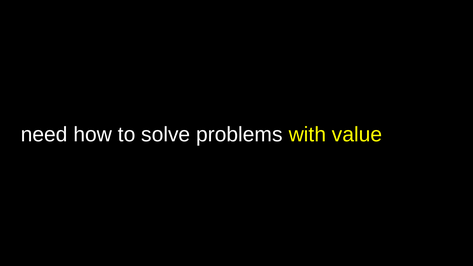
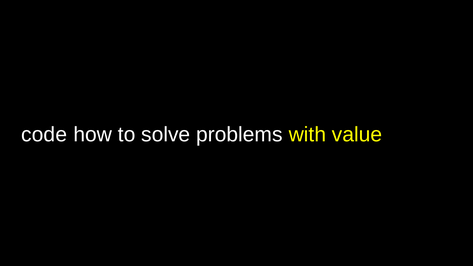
need: need -> code (44, 134)
